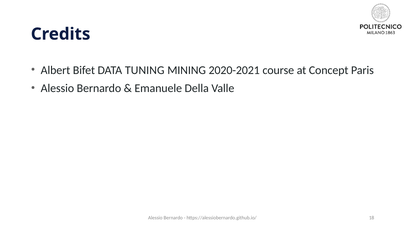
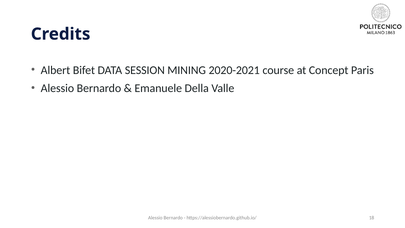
TUNING: TUNING -> SESSION (145, 70)
